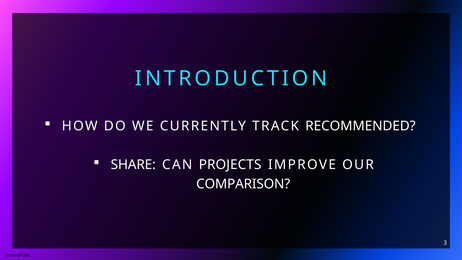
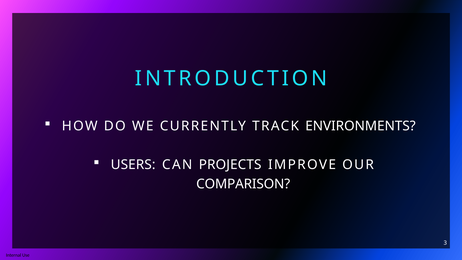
RECOMMENDED: RECOMMENDED -> ENVIRONMENTS (360, 126)
SHARE: SHARE -> USERS (133, 165)
